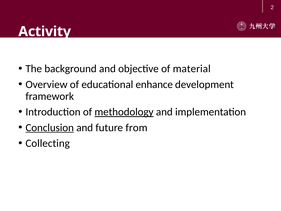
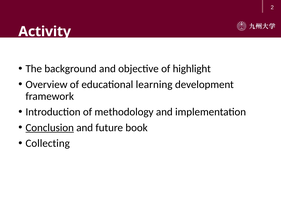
material: material -> highlight (192, 69)
enhance: enhance -> learning (154, 84)
methodology underline: present -> none (124, 112)
from: from -> book (137, 127)
